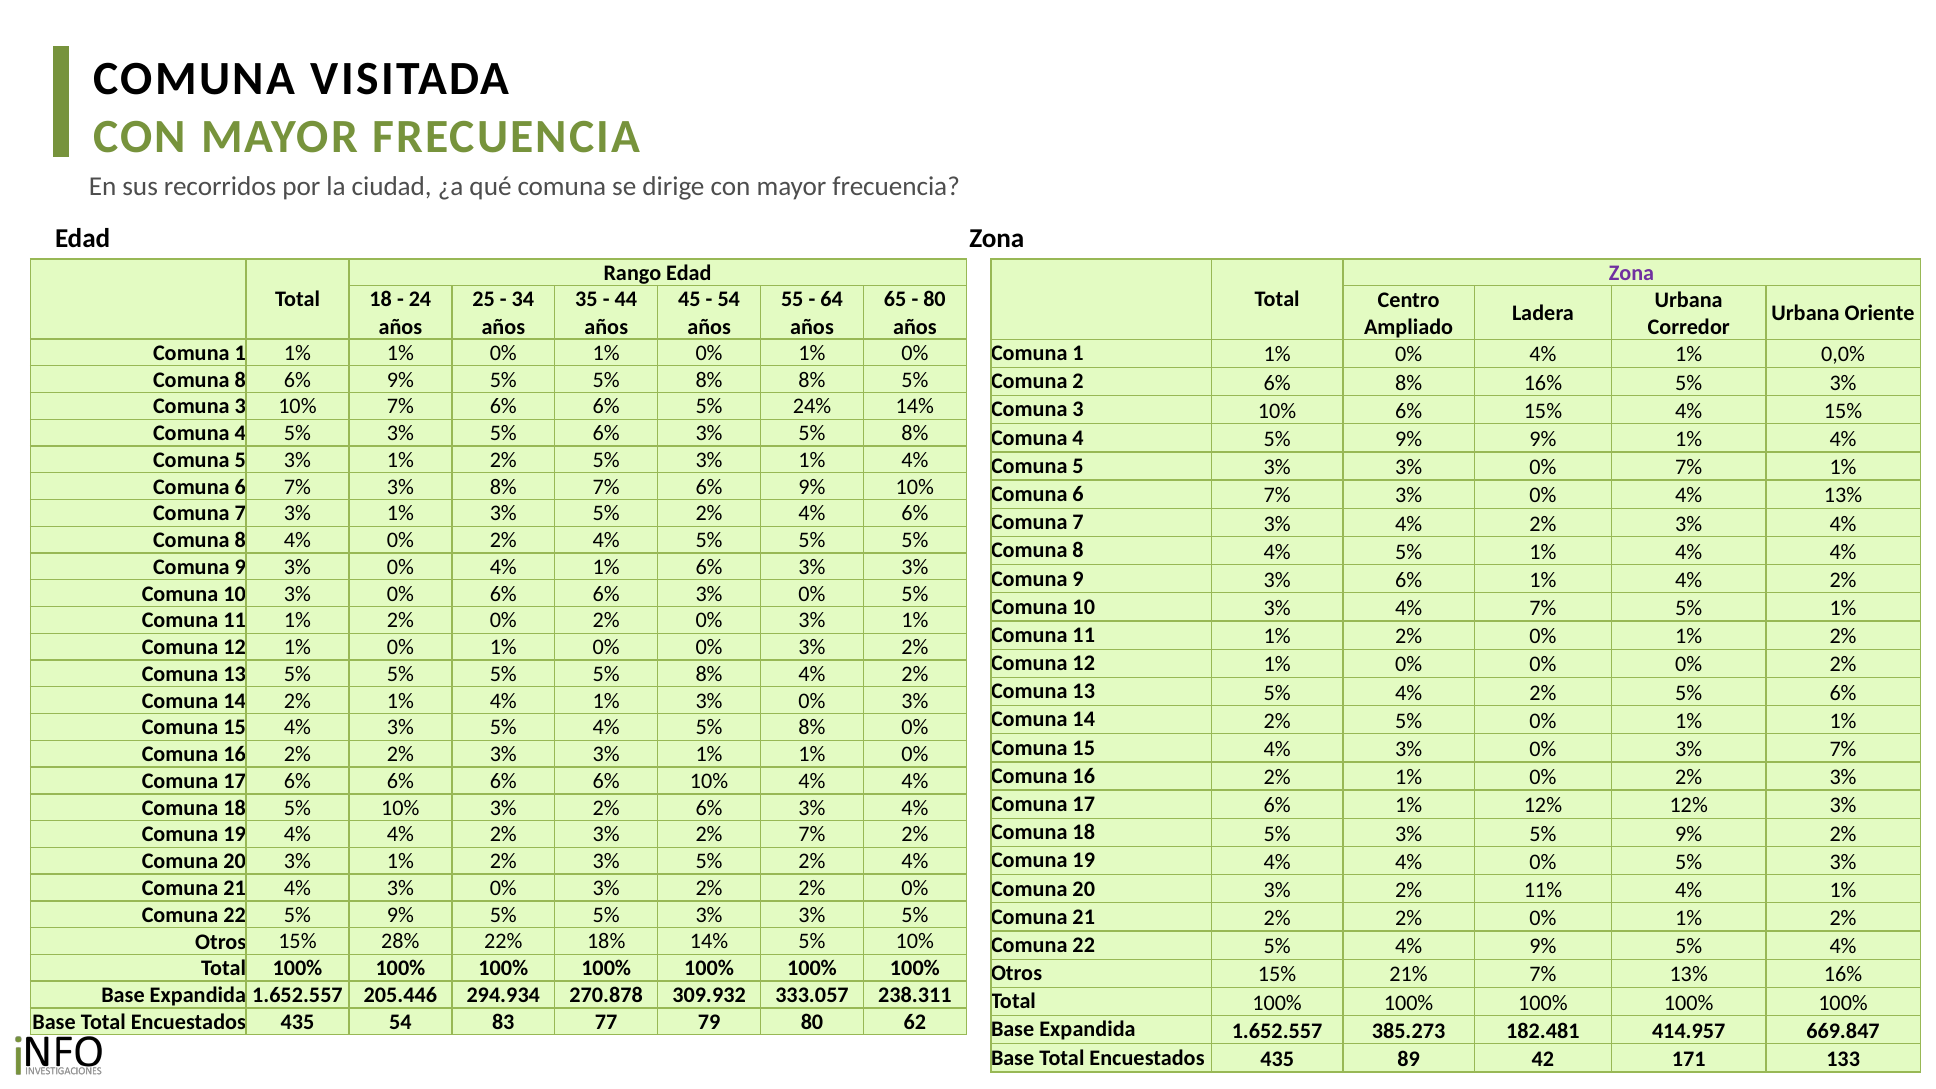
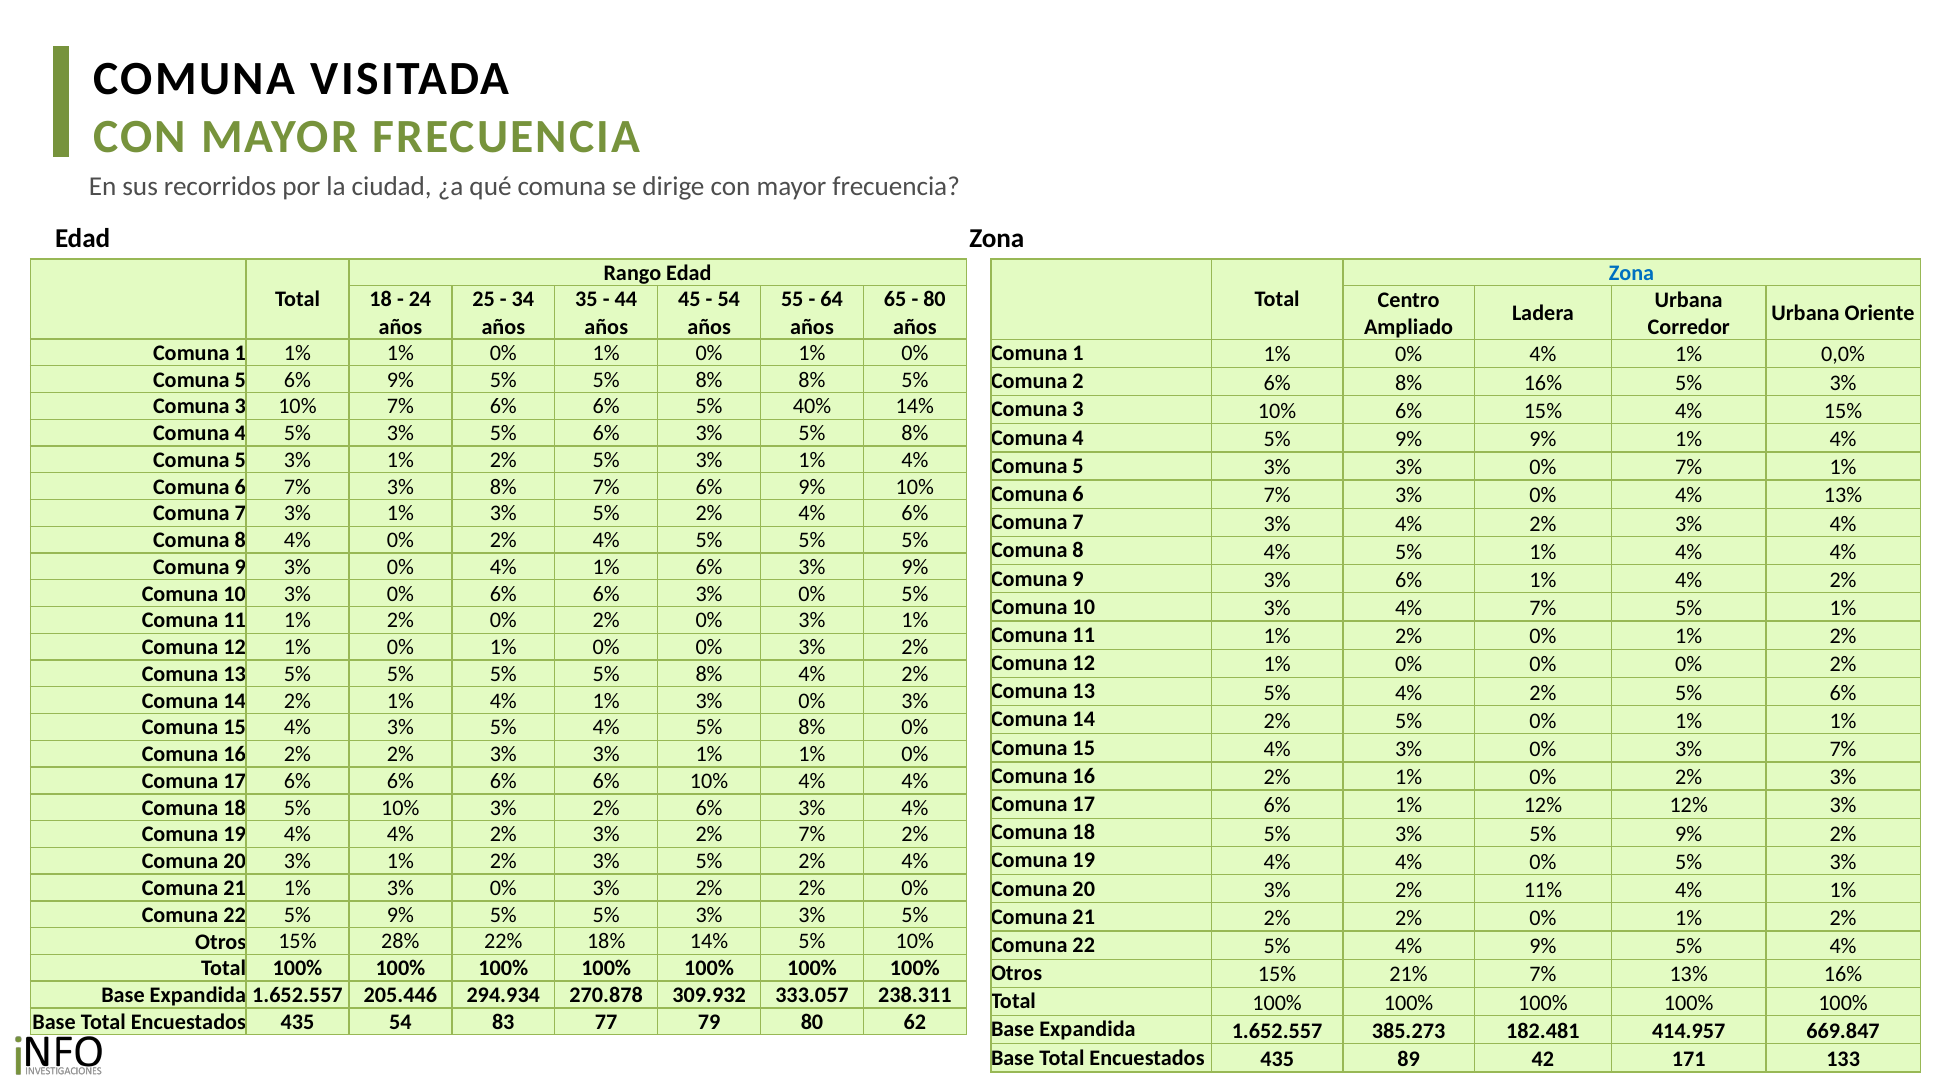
Zona colour: purple -> blue (1632, 273)
8: 8 -> 5 (240, 380)
24%: 24% -> 40% (812, 407)
6% 3% 3%: 3% -> 9% (915, 567)
21 4%: 4% -> 1% (298, 888)
